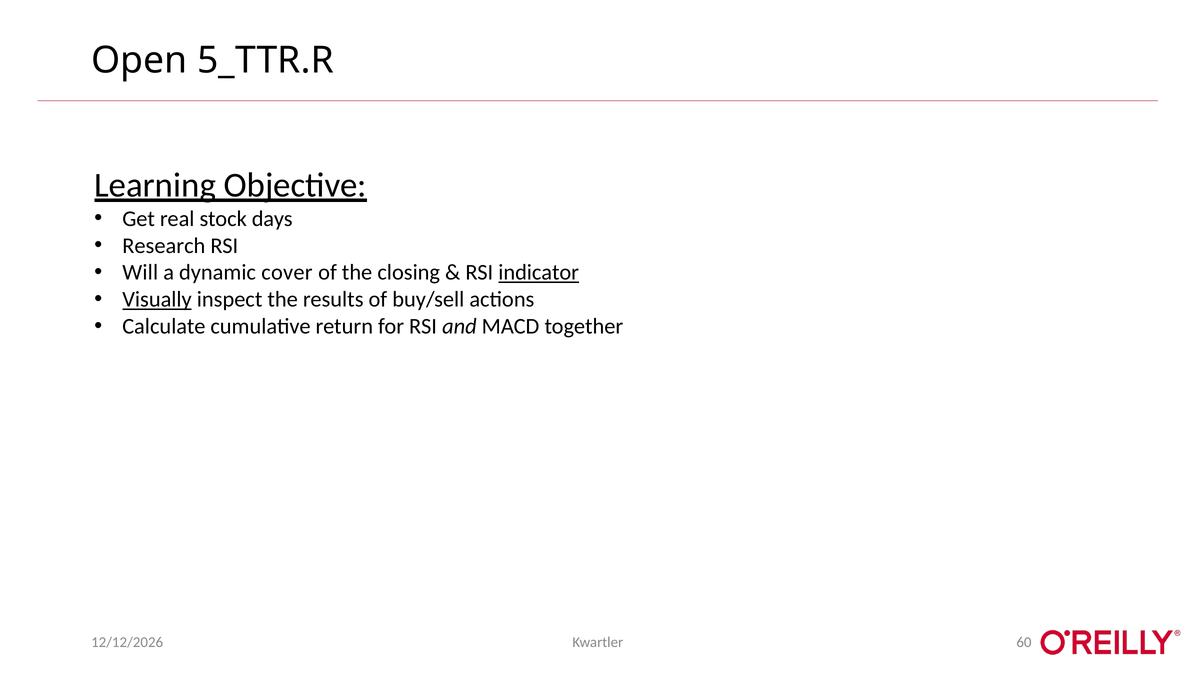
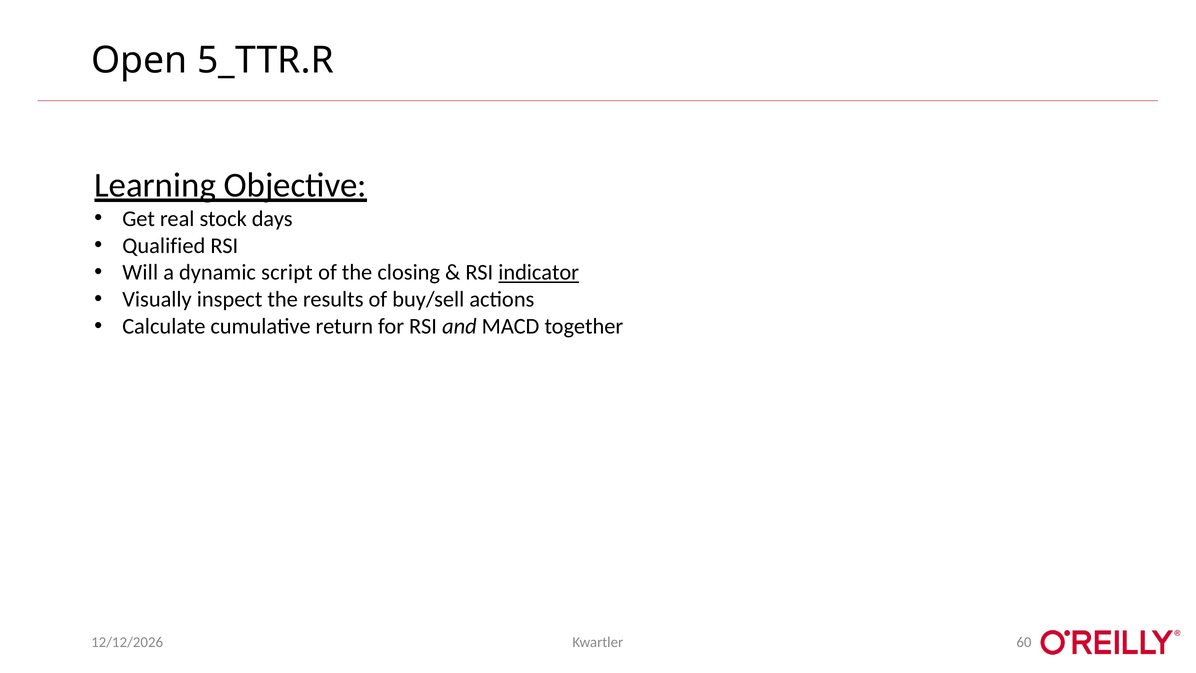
Research: Research -> Qualified (164, 246)
cover: cover -> script (287, 272)
Visually underline: present -> none (157, 299)
